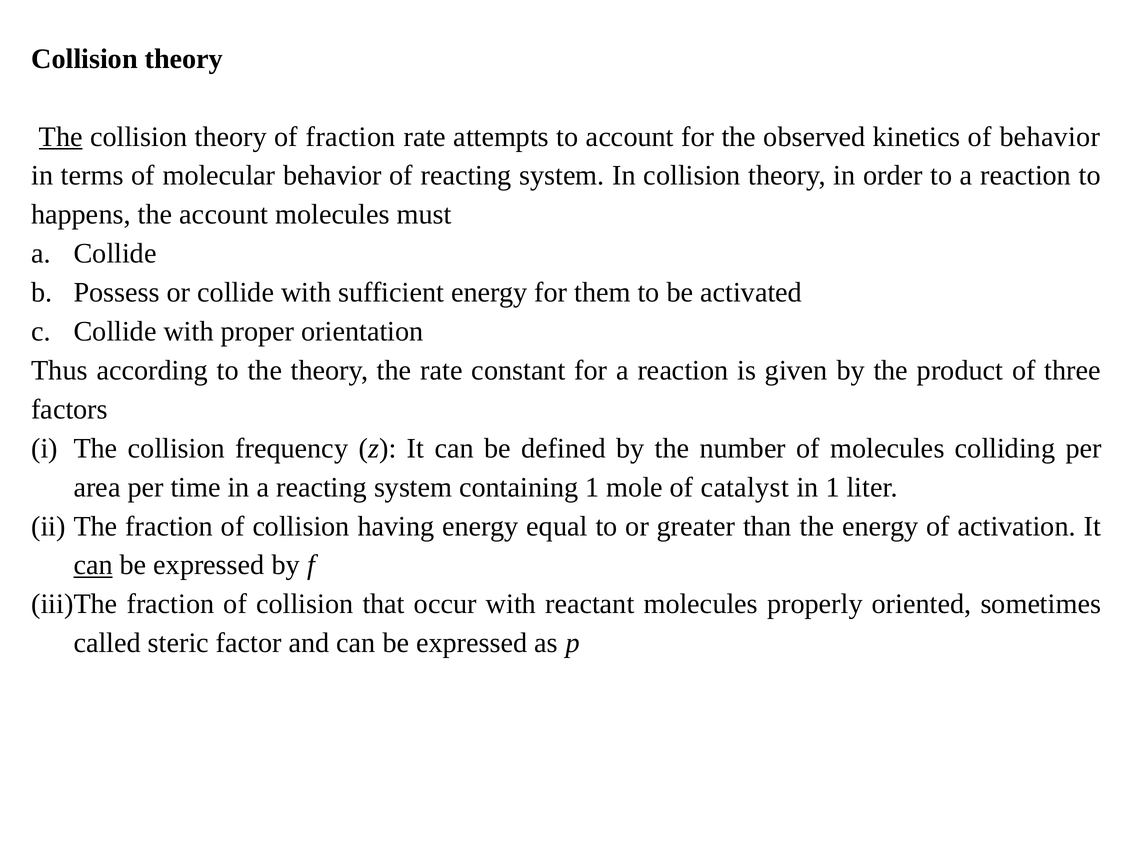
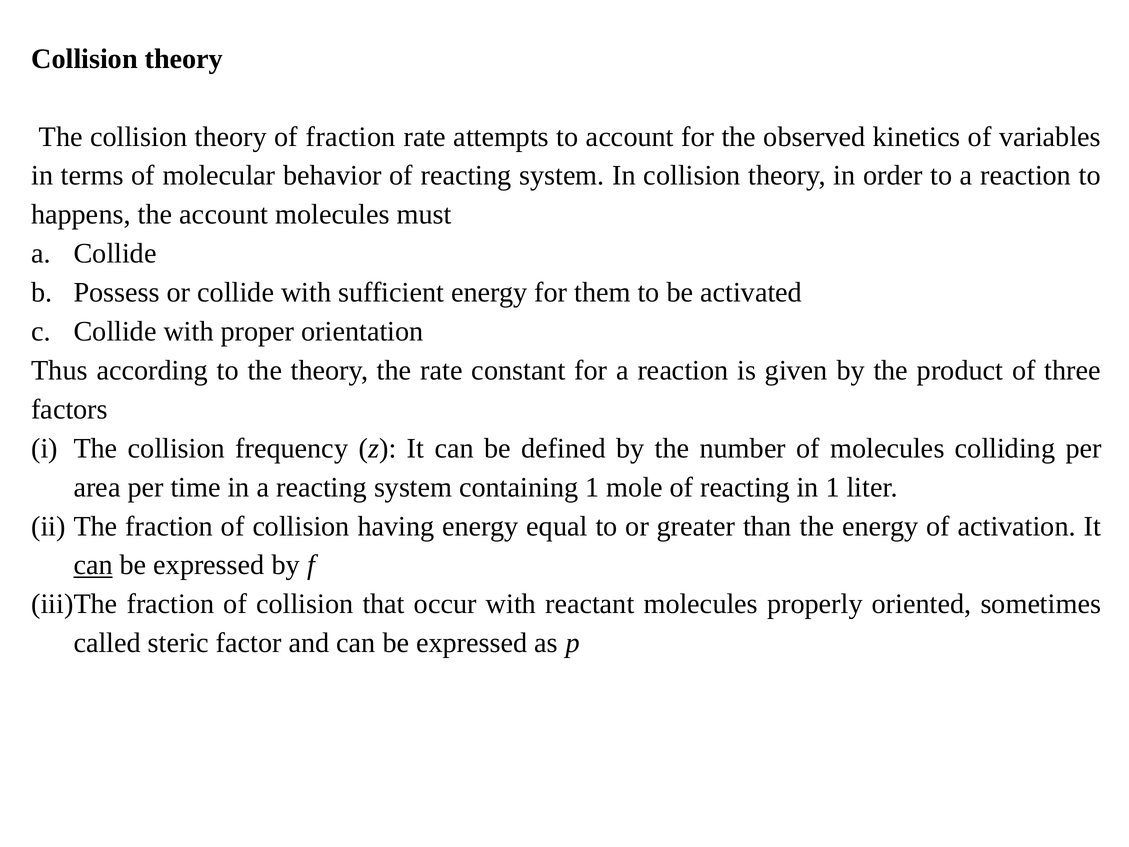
The underline: present -> none (61, 137)
of behavior: behavior -> variables (1050, 137)
mole of catalyst: catalyst -> reacting (745, 487)
